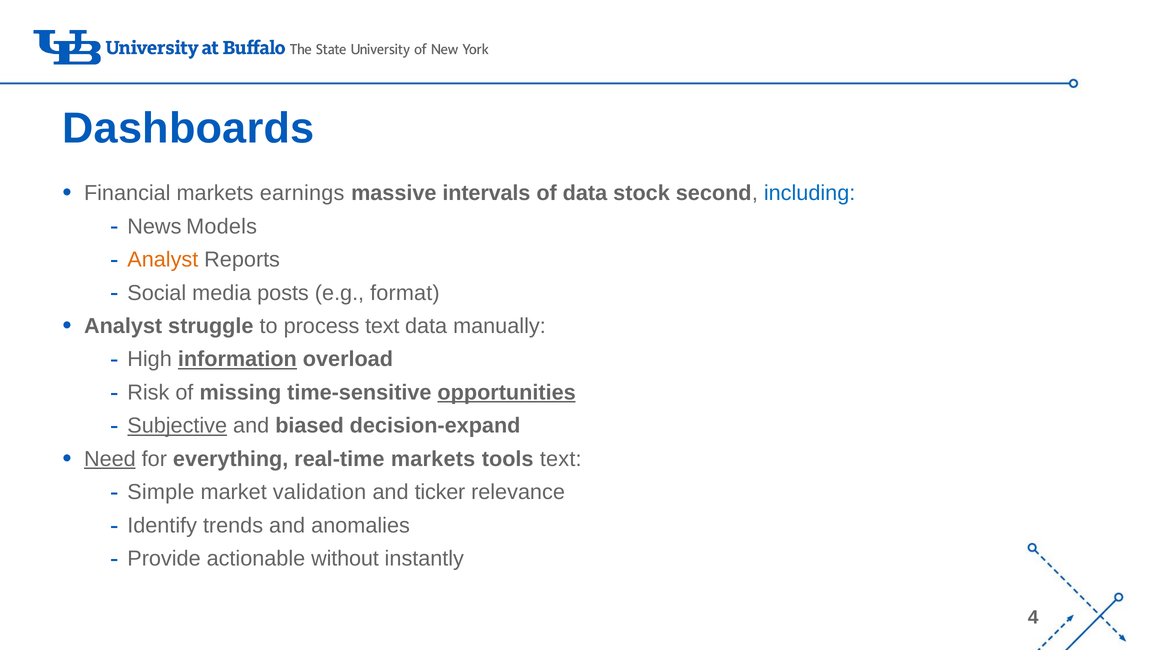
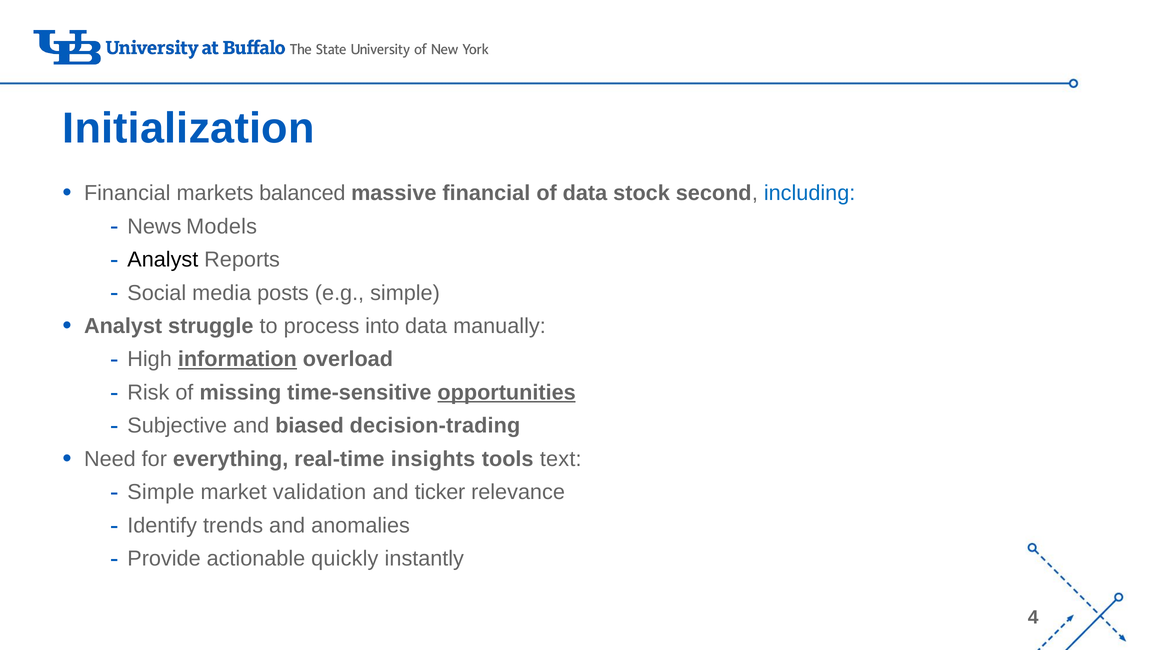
Dashboards: Dashboards -> Initialization (188, 128)
earnings: earnings -> balanced (302, 193)
massive intervals: intervals -> financial (486, 193)
Analyst colour: orange -> black (163, 260)
e.g format: format -> simple (405, 293)
process text: text -> into (382, 326)
Subjective underline: present -> none (177, 426)
decision-expand: decision-expand -> decision-trading (435, 426)
Need underline: present -> none (110, 459)
real-time markets: markets -> insights (433, 459)
without: without -> quickly (345, 558)
